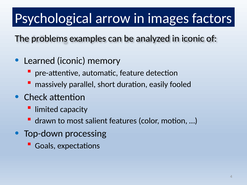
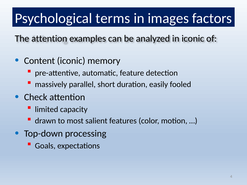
arrow: arrow -> terms (113, 18)
The problems: problems -> attention (49, 39)
Learned: Learned -> Content (39, 61)
